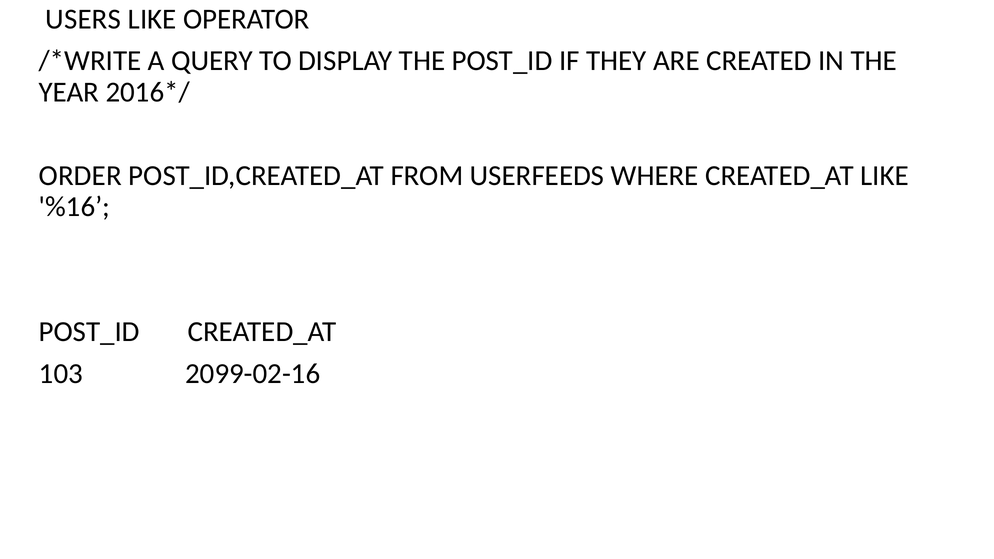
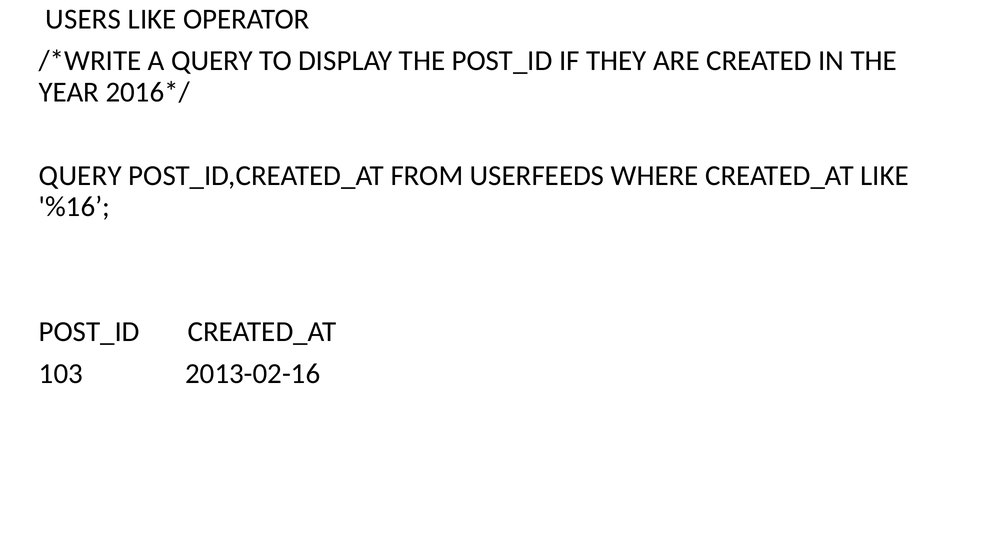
ORDER: ORDER -> QUERY (80, 176)
2099-02-16: 2099-02-16 -> 2013-02-16 (253, 374)
